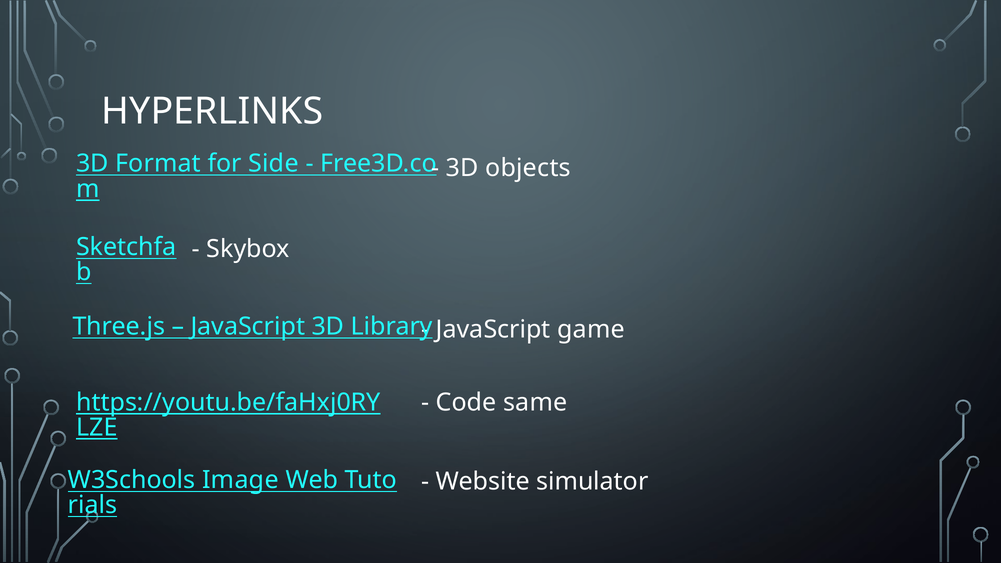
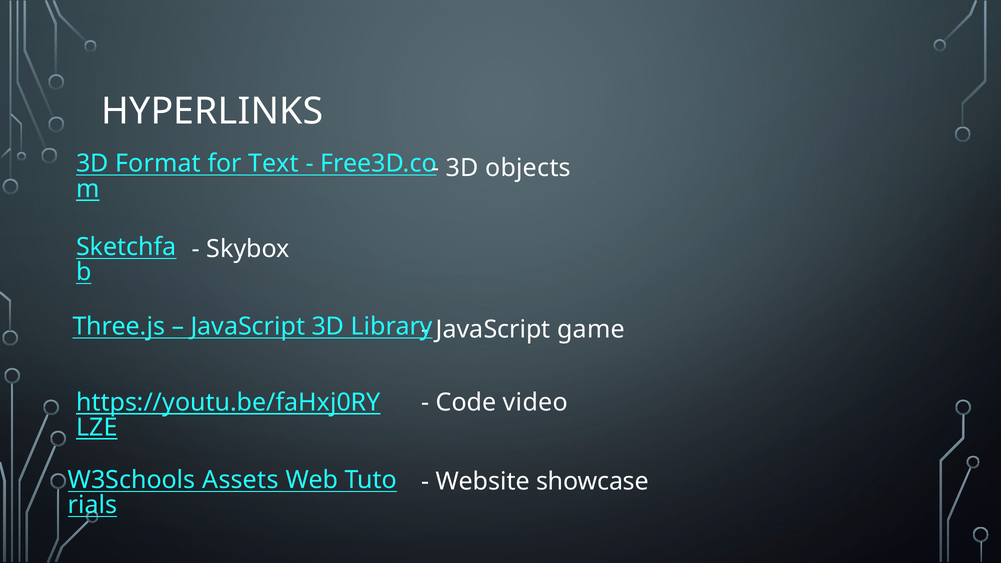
Side: Side -> Text (274, 164)
same: same -> video (535, 403)
Image: Image -> Assets (240, 480)
simulator: simulator -> showcase (592, 482)
